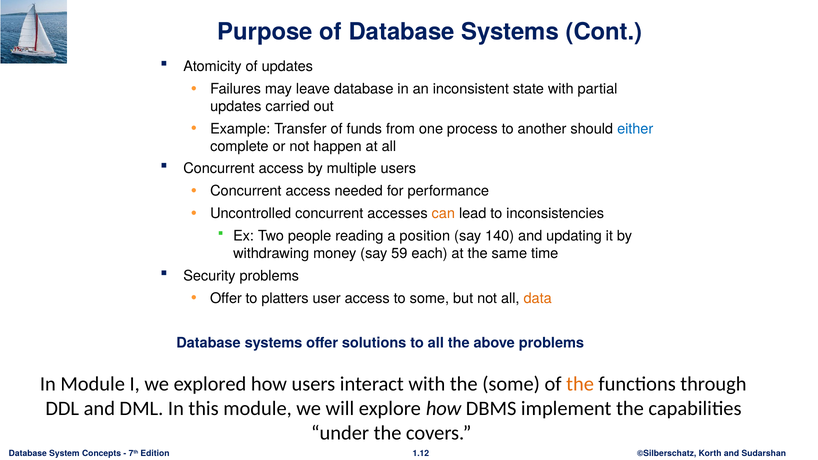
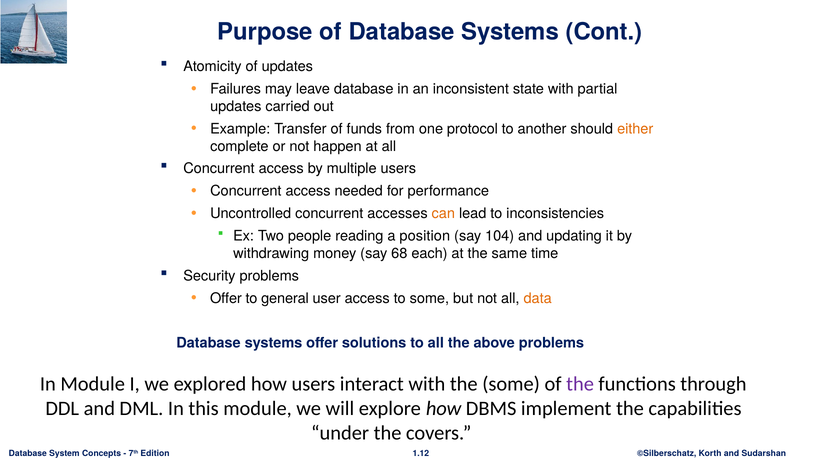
process: process -> protocol (472, 129)
either colour: blue -> orange (635, 129)
140: 140 -> 104 (500, 236)
59: 59 -> 68 (399, 253)
platters: platters -> general (285, 298)
the colour: orange -> purple (580, 384)
